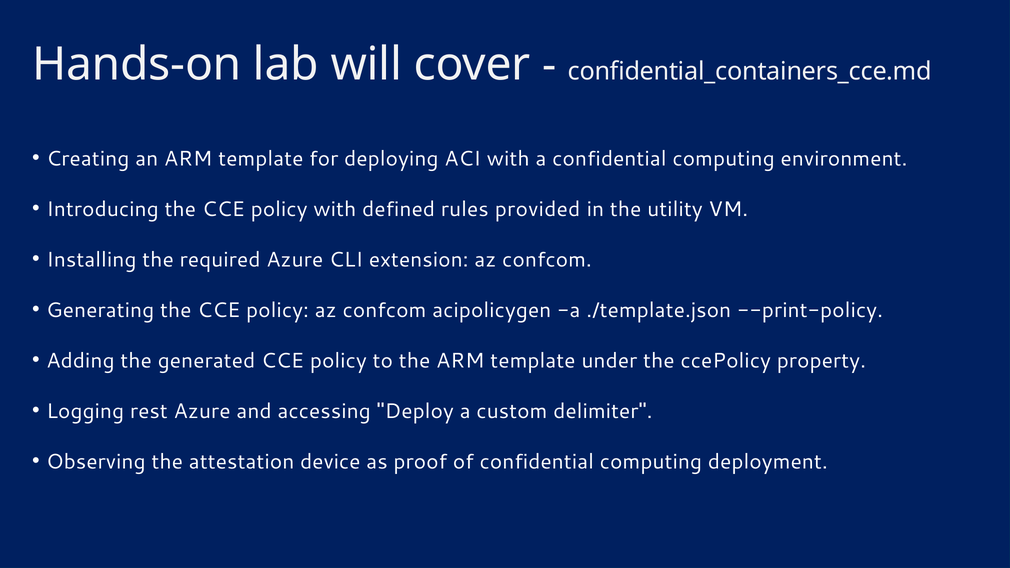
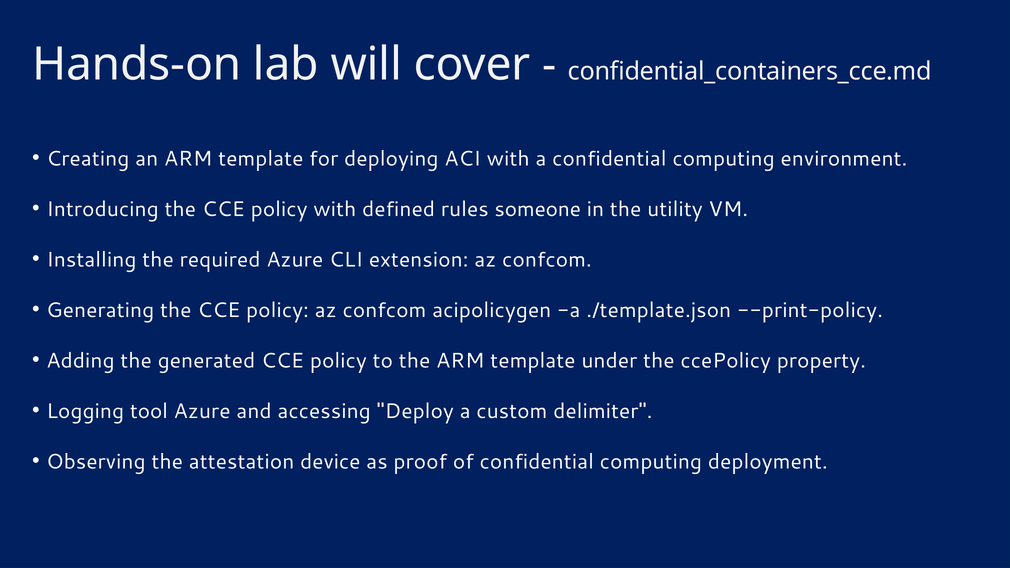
provided: provided -> someone (538, 209)
rest: rest -> tool (149, 411)
